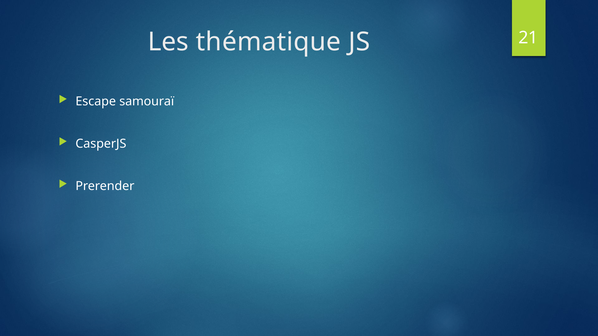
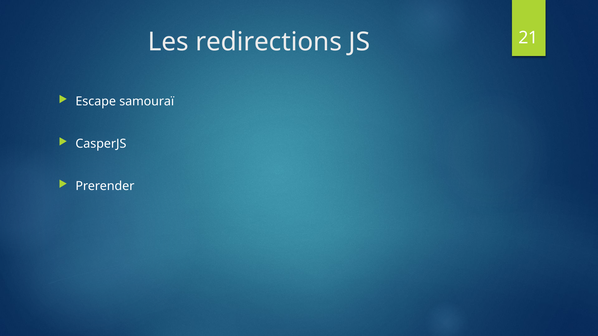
thématique: thématique -> redirections (269, 42)
